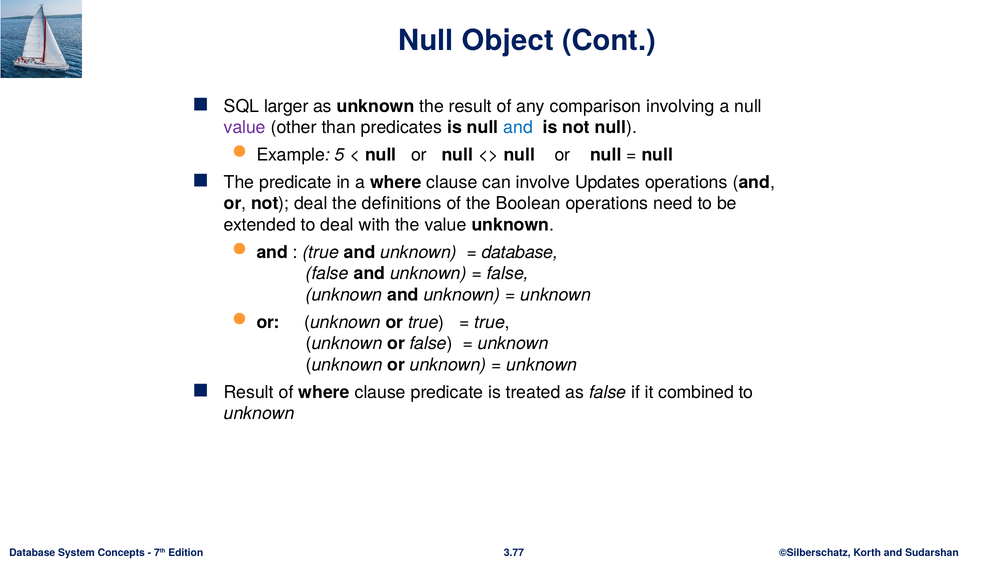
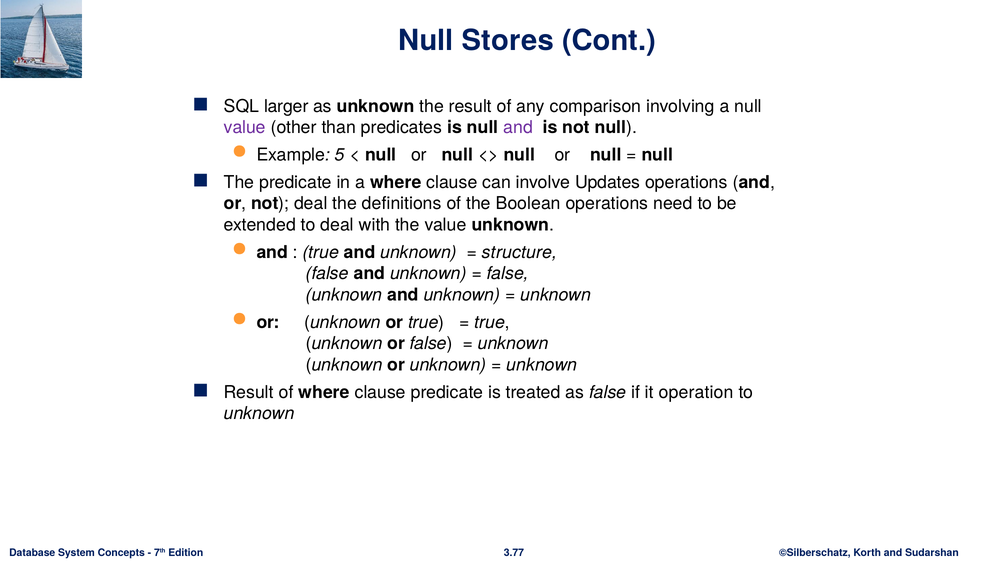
Object: Object -> Stores (508, 41)
and colour: blue -> purple (518, 128)
database: database -> structure (520, 252)
combined: combined -> operation (696, 392)
